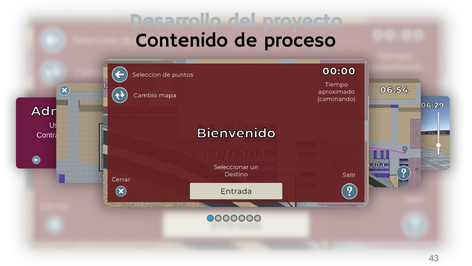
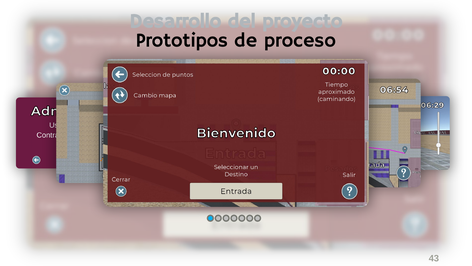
Contenido: Contenido -> Prototipos (182, 40)
